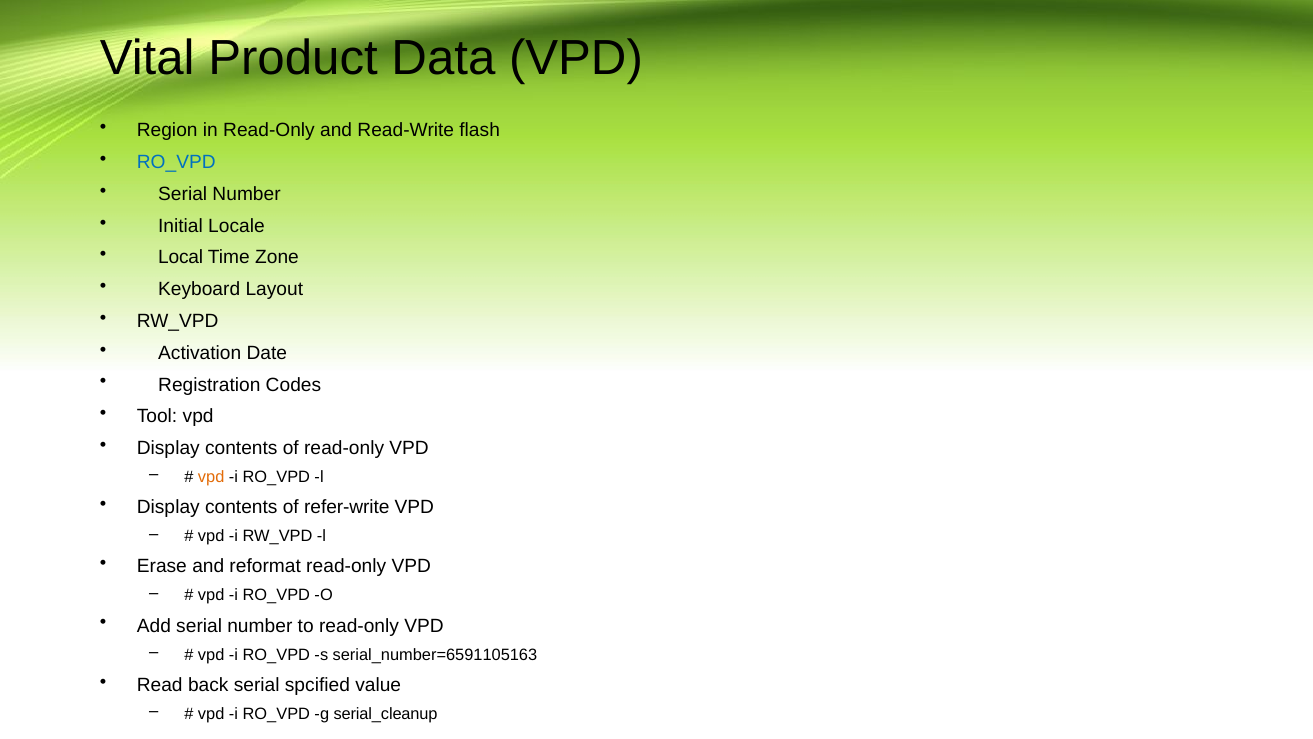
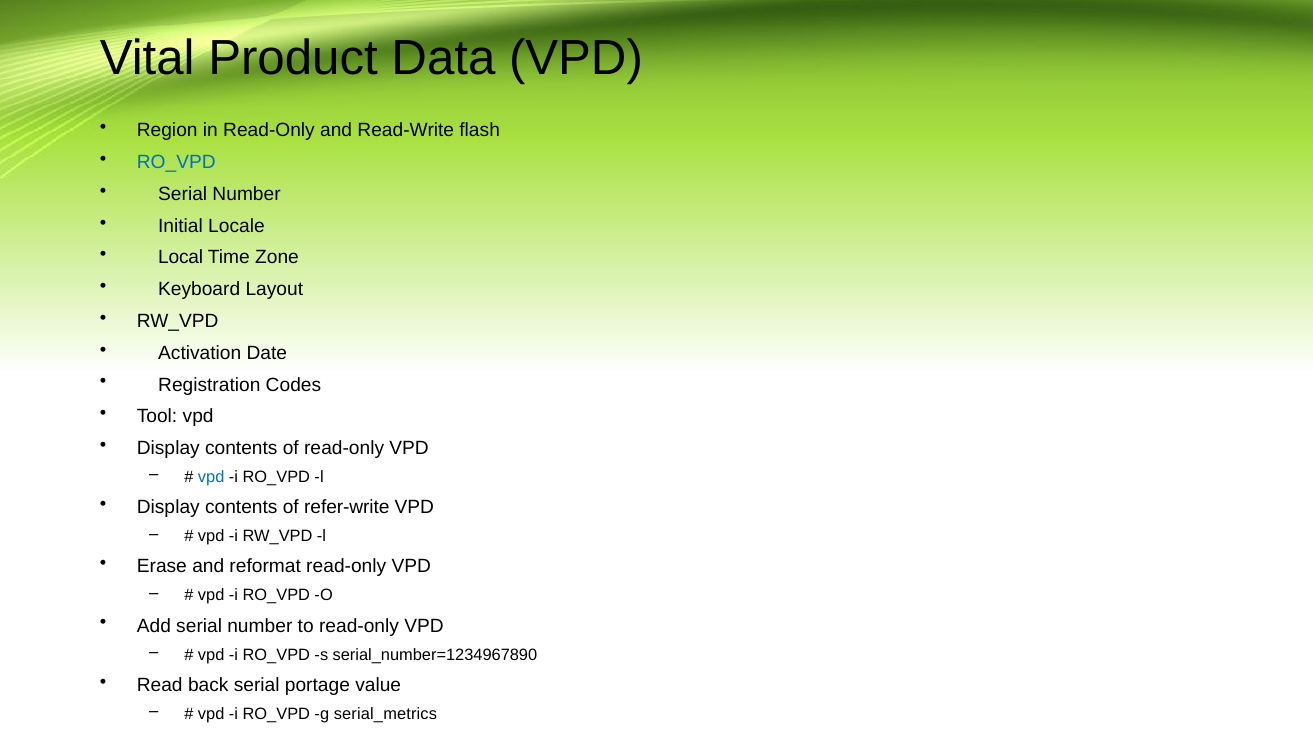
vpd colour: orange -> blue (211, 477)
serial_number=6591105163: serial_number=6591105163 -> serial_number=1234967890 (435, 654)
spcified: spcified -> portage (317, 685)
serial_cleanup: serial_cleanup -> serial_metrics (385, 713)
